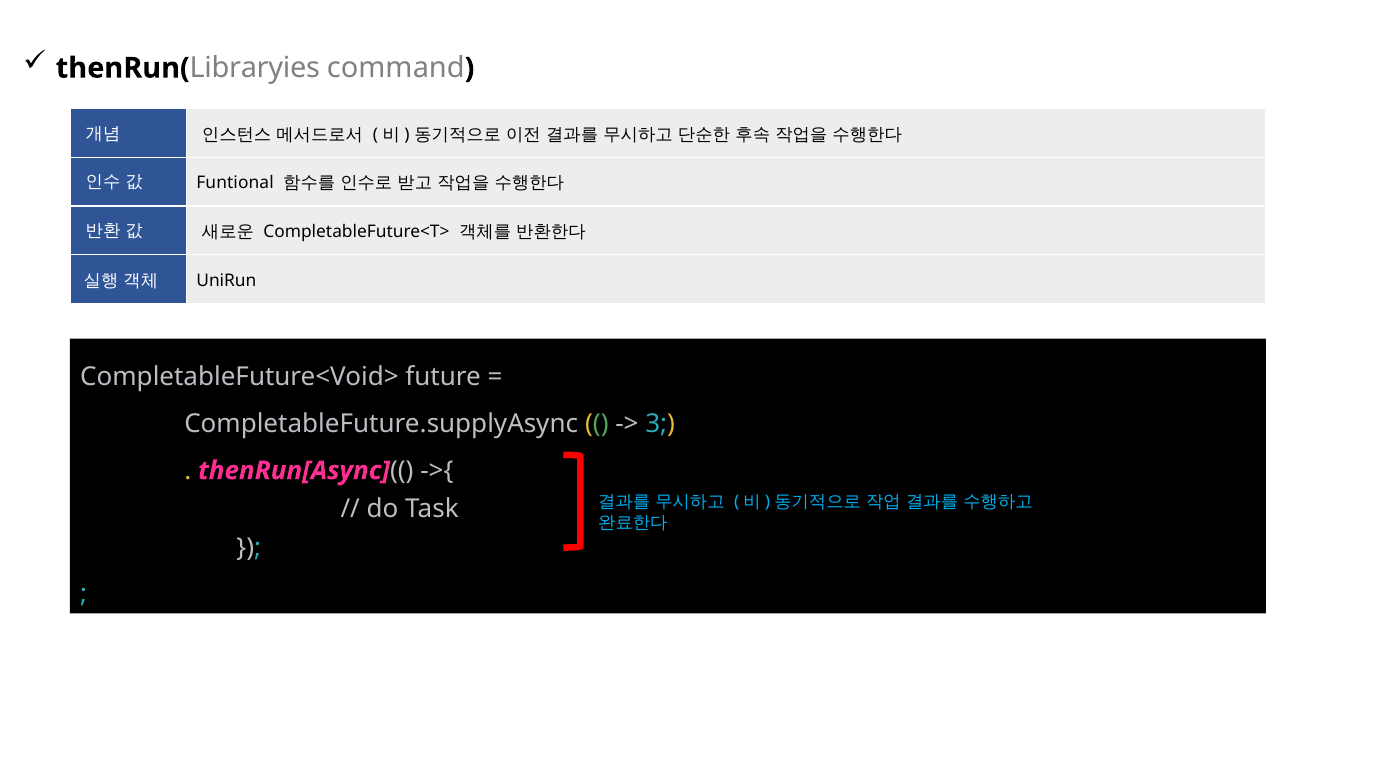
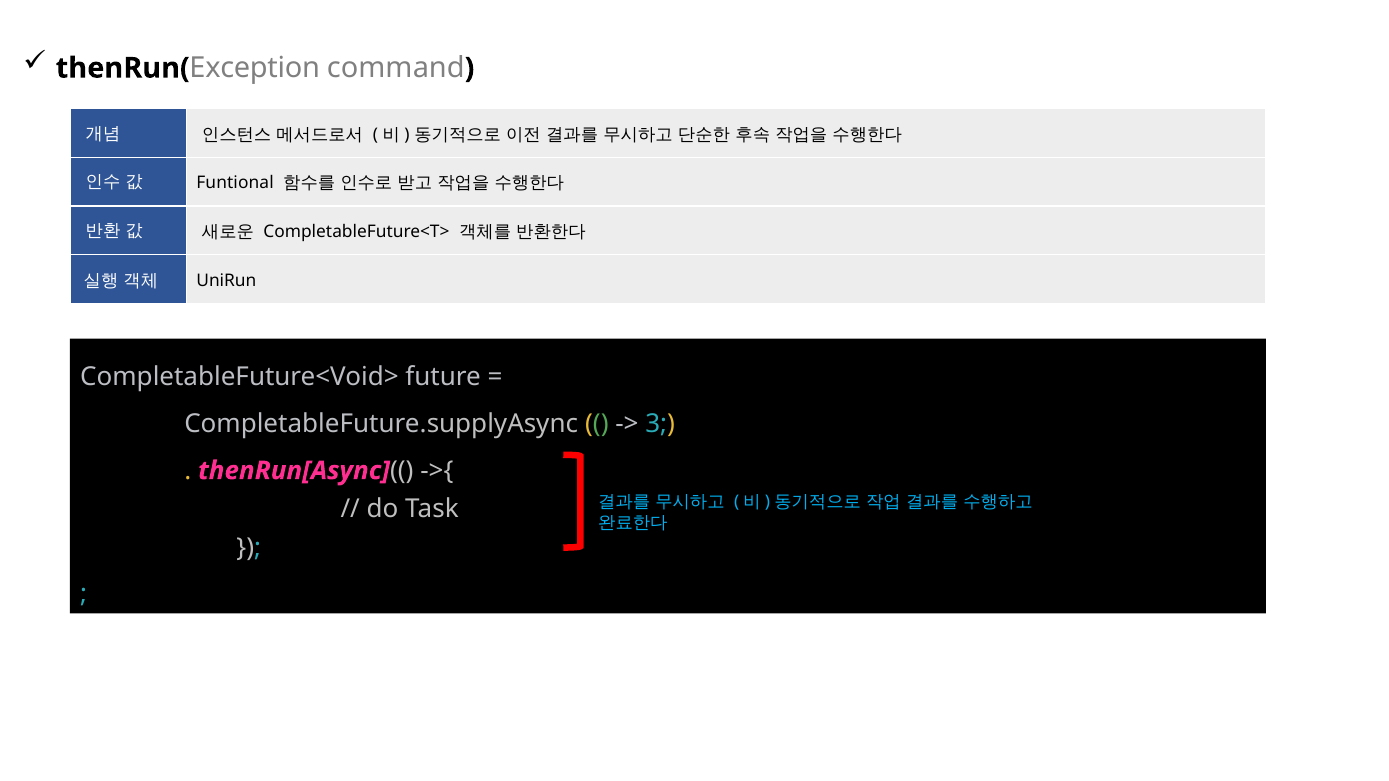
Libraryies: Libraryies -> Exception (255, 68)
